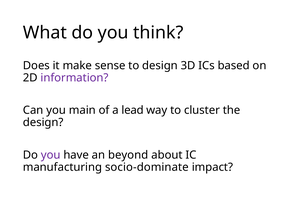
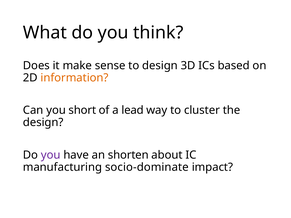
information colour: purple -> orange (74, 78)
main: main -> short (82, 110)
beyond: beyond -> shorten (128, 155)
